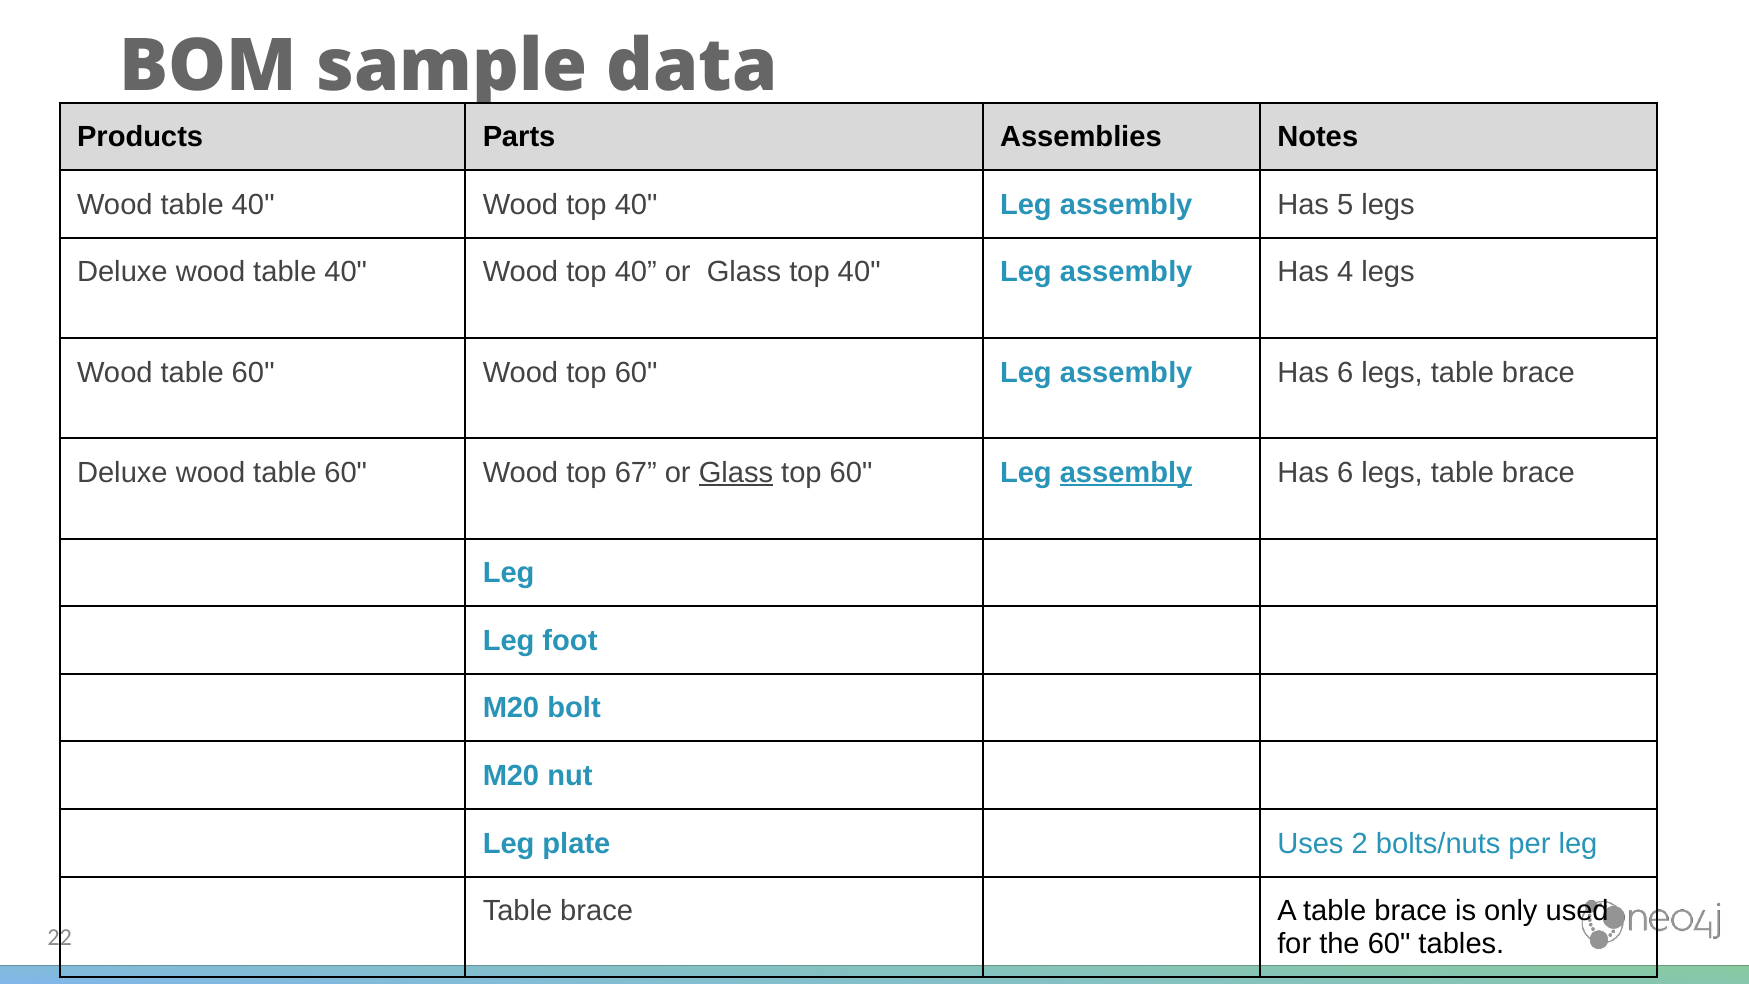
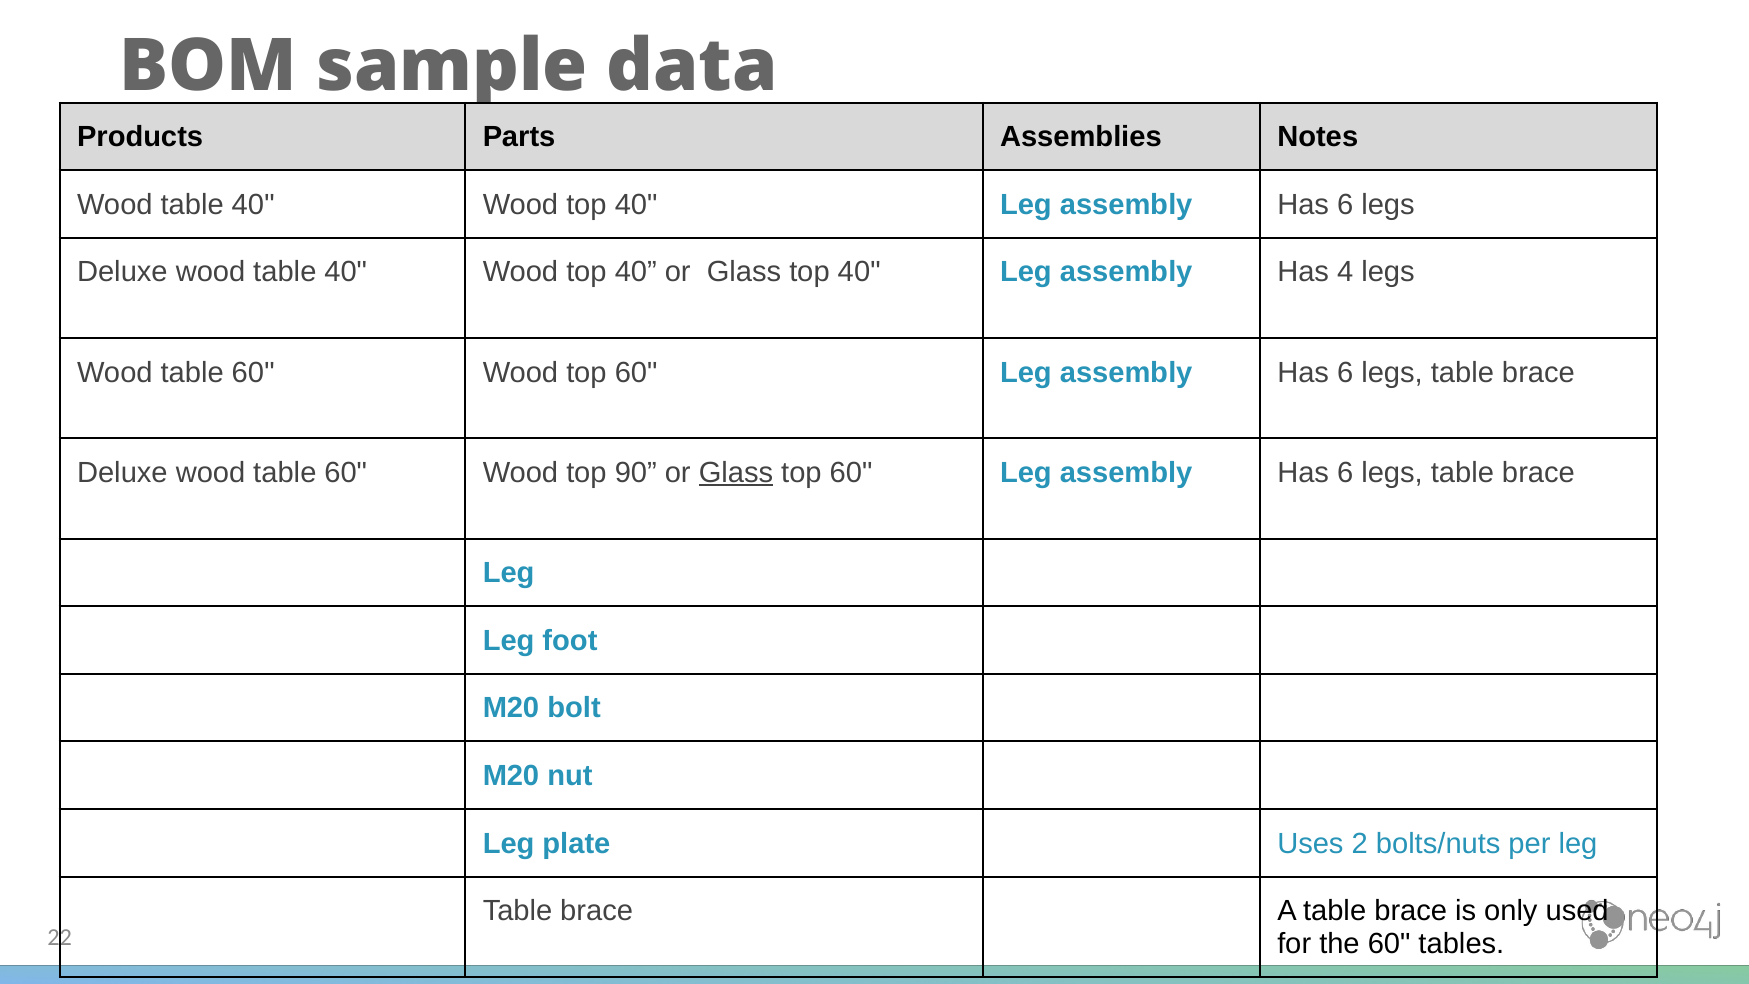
5: 5 -> 6 (1345, 205)
67: 67 -> 90 (636, 473)
assembly underline: present -> none (1126, 473)
